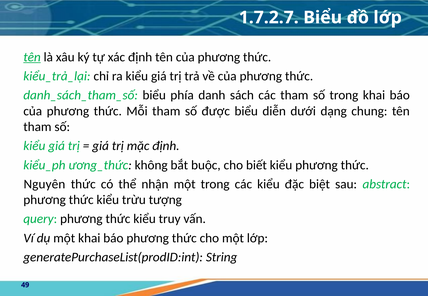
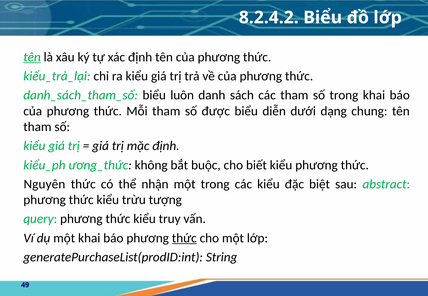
1.7.2.7: 1.7.2.7 -> 8.2.4.2 (269, 18)
phía: phía -> luôn (182, 95)
thức underline: none -> present (184, 238)
